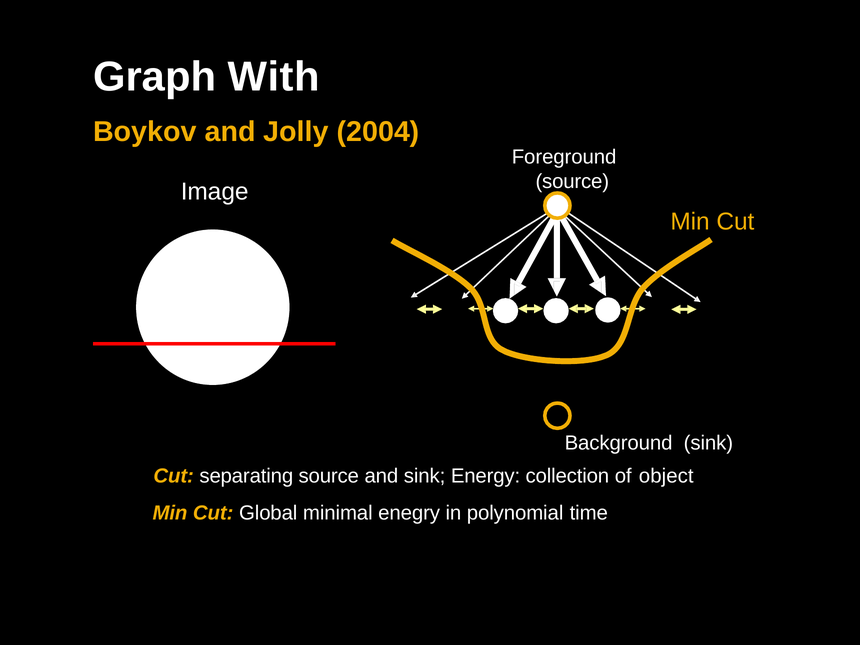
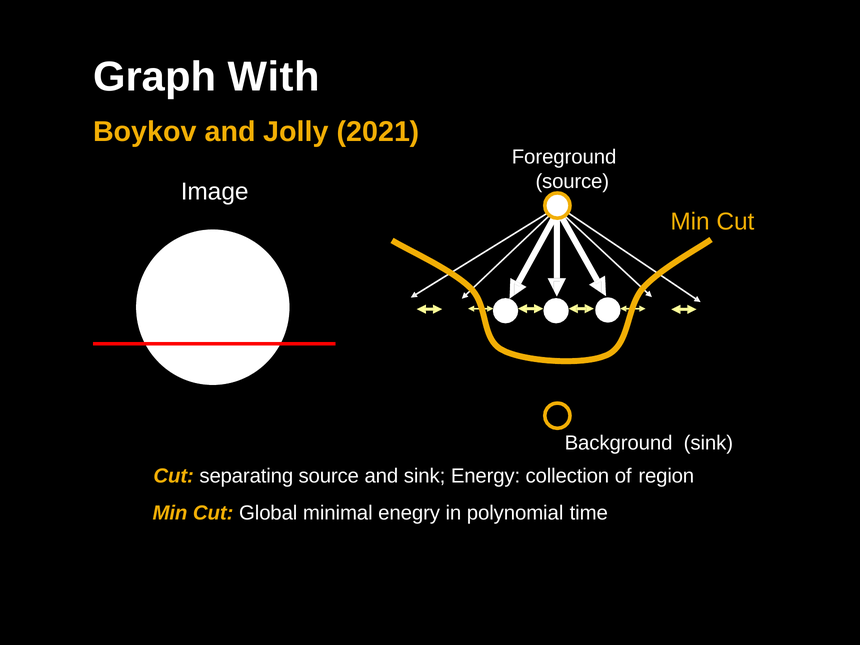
2004: 2004 -> 2021 (378, 132)
object: object -> region (666, 476)
